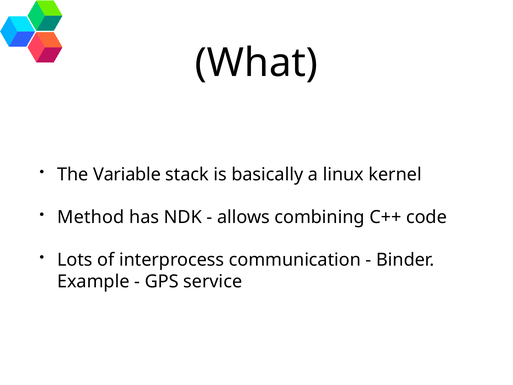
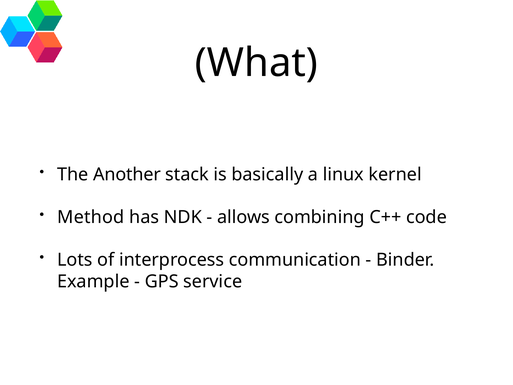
Variable: Variable -> Another (127, 174)
